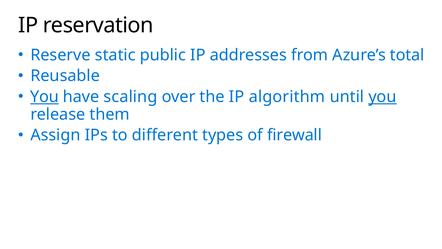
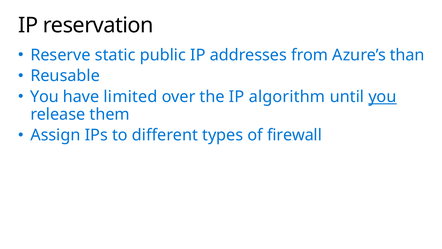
total: total -> than (407, 55)
You underline: present -> none (45, 97)
scaling: scaling -> limited (131, 97)
